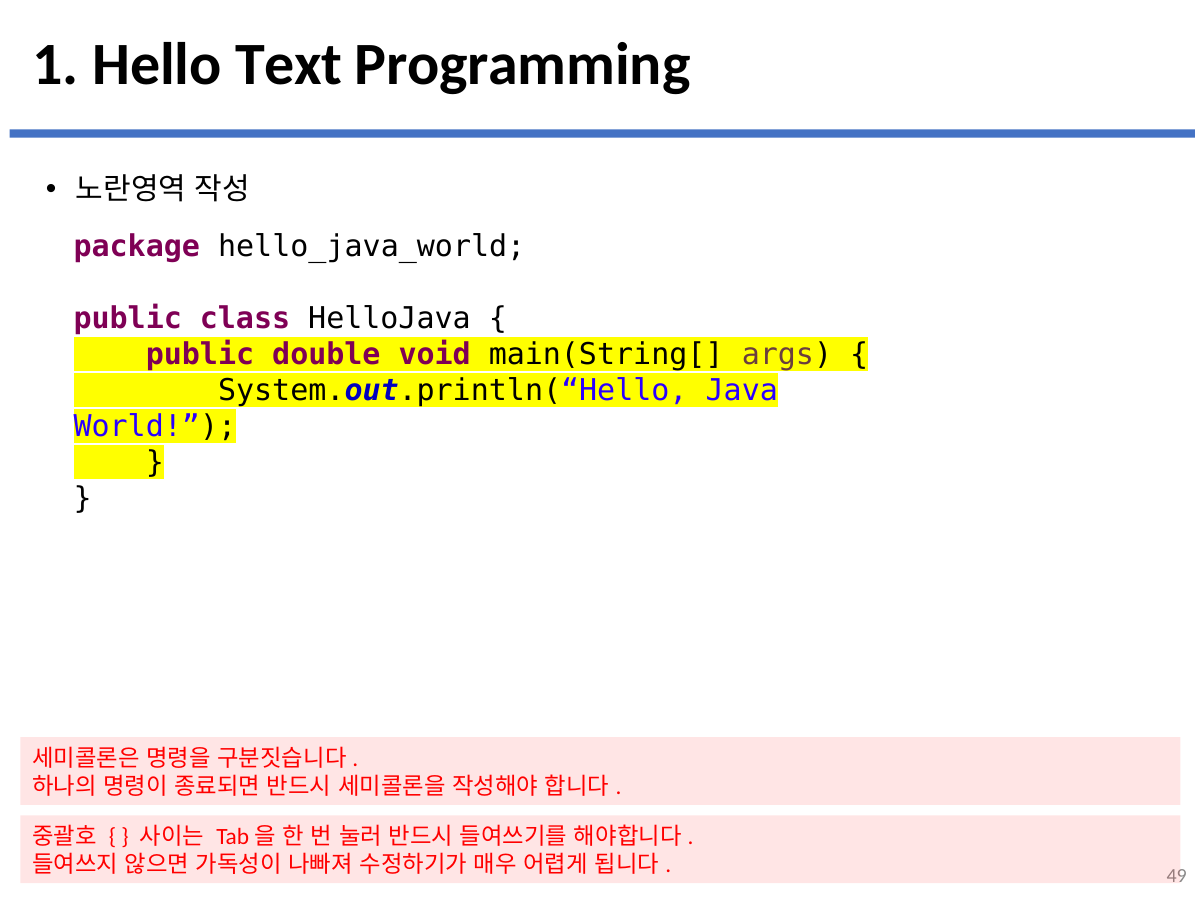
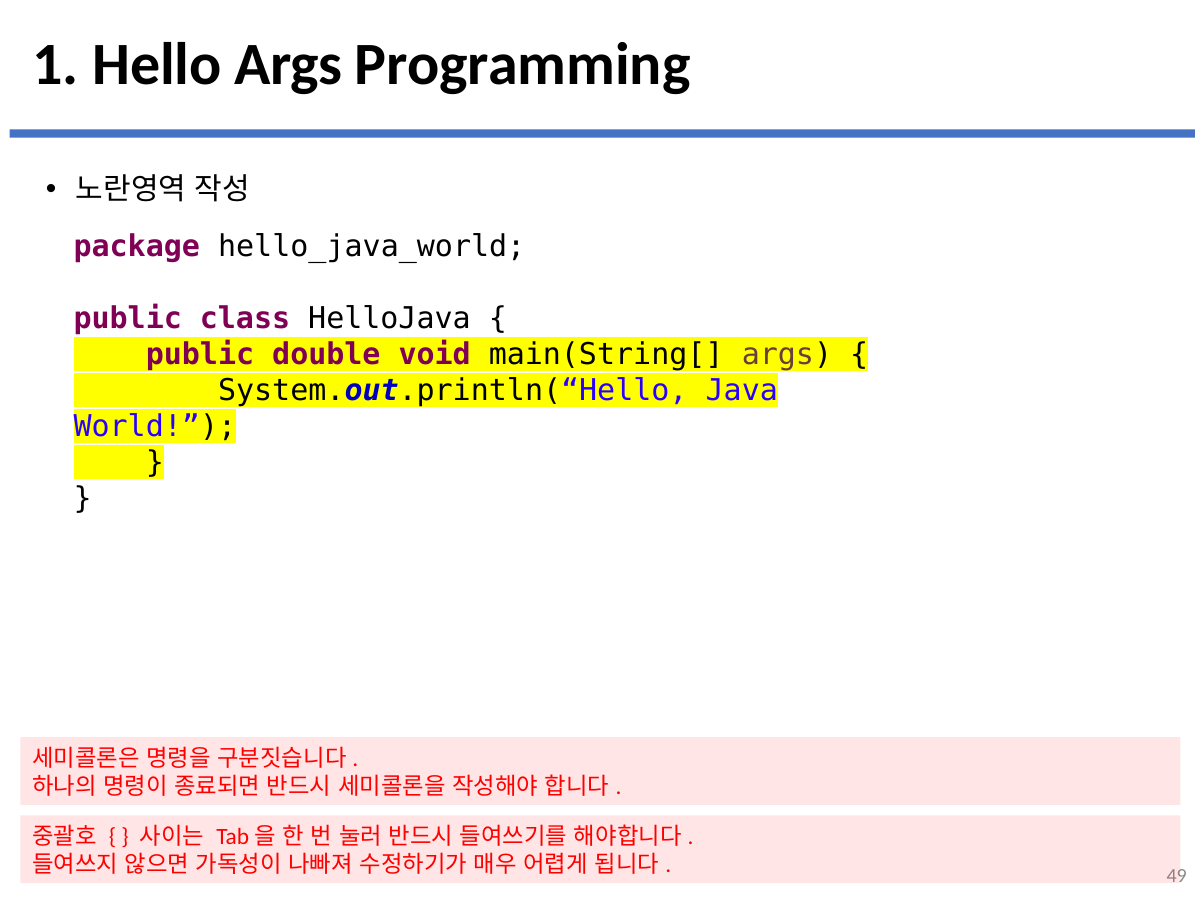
Hello Text: Text -> Args (289, 64)
